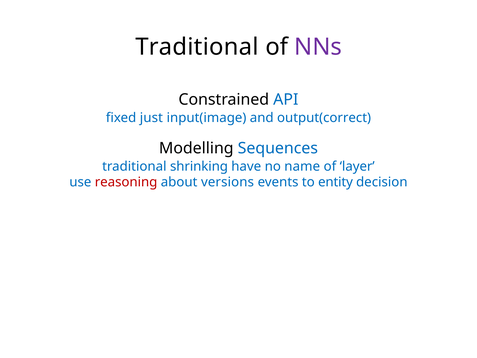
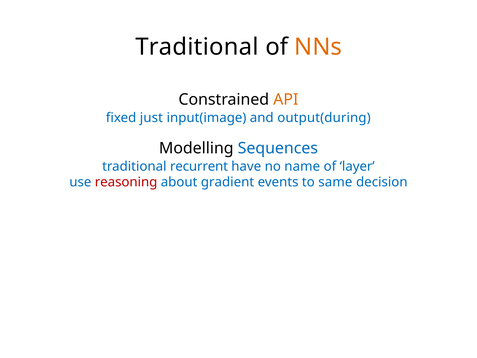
NNs colour: purple -> orange (318, 47)
API colour: blue -> orange (286, 99)
output(correct: output(correct -> output(during (324, 118)
shrinking: shrinking -> recurrent (199, 166)
versions: versions -> gradient (228, 182)
entity: entity -> same (335, 182)
